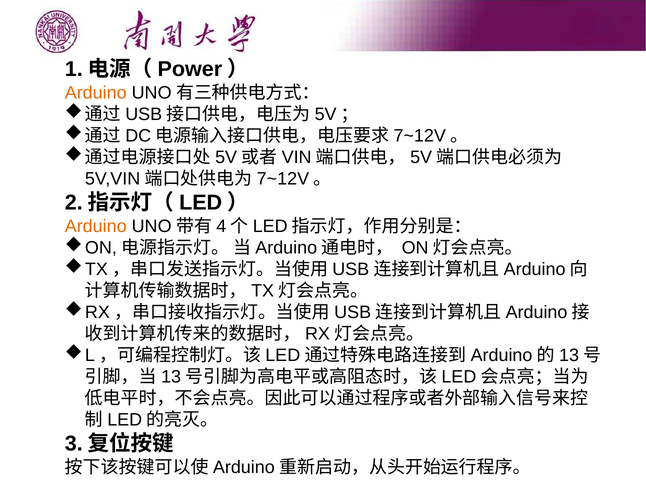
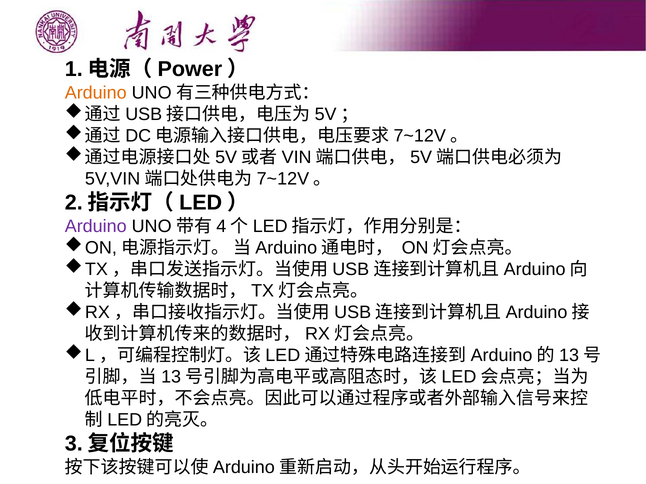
Arduino colour: orange -> purple (96, 226)
